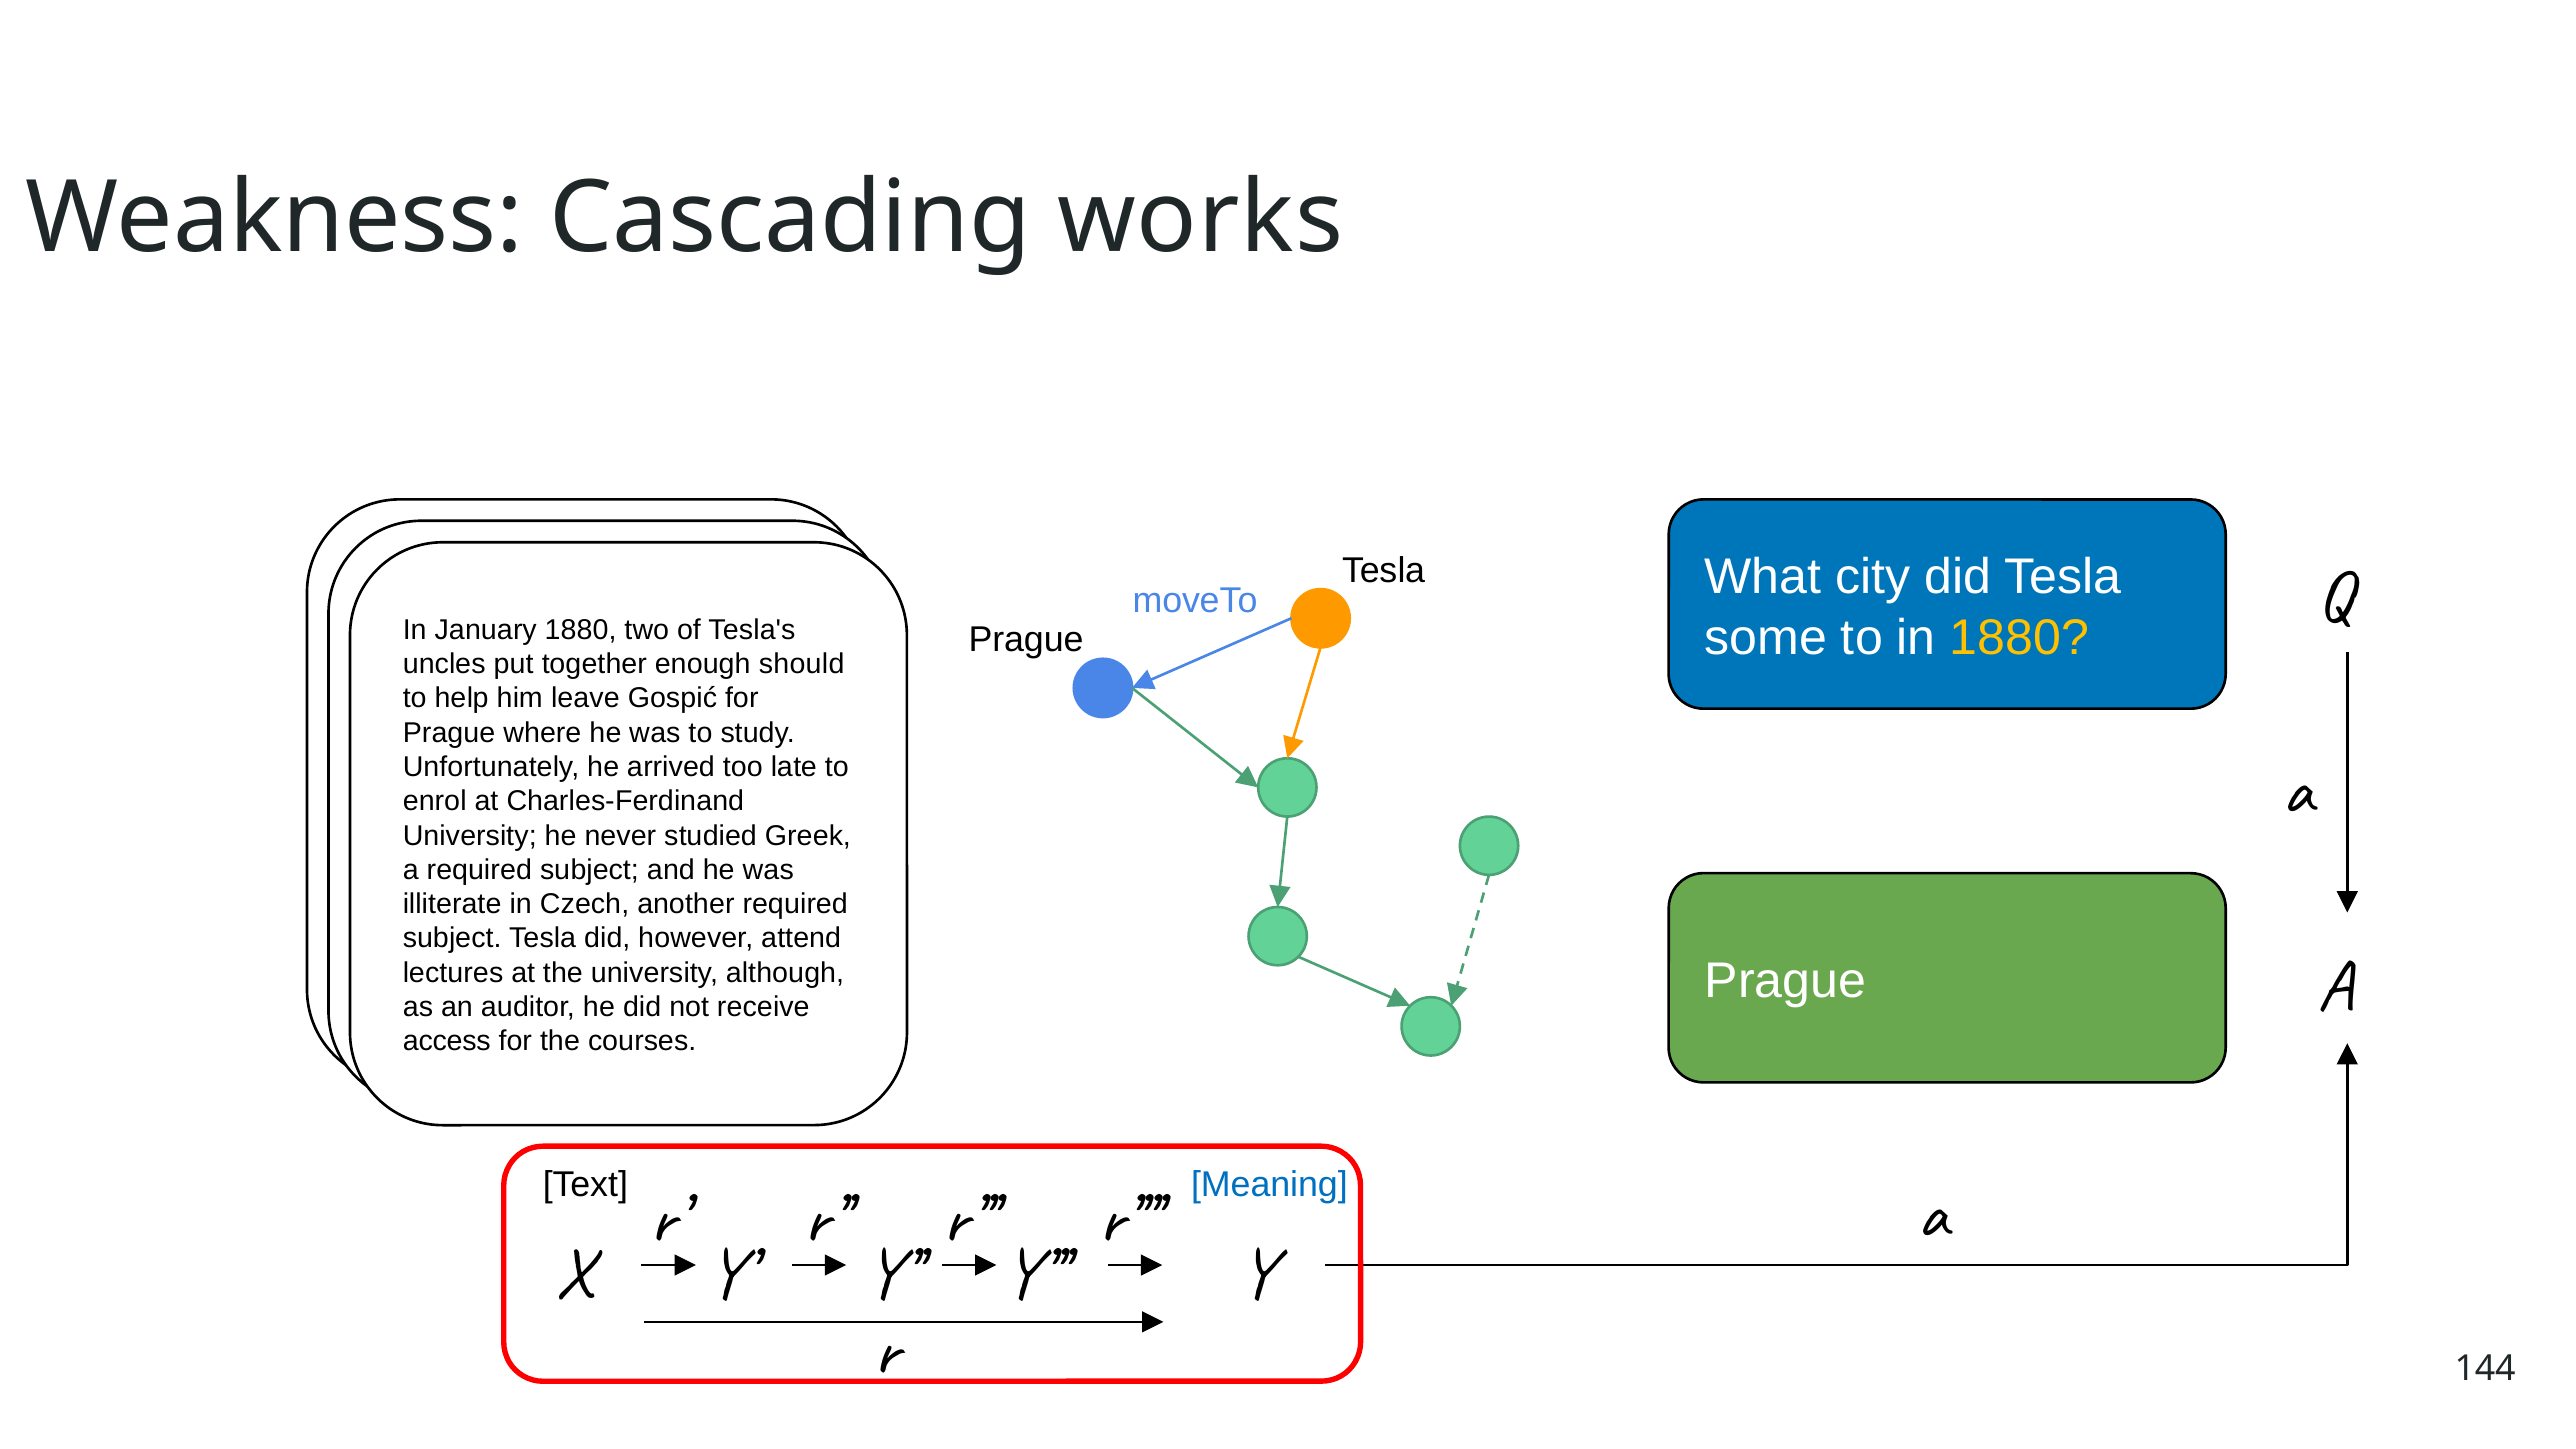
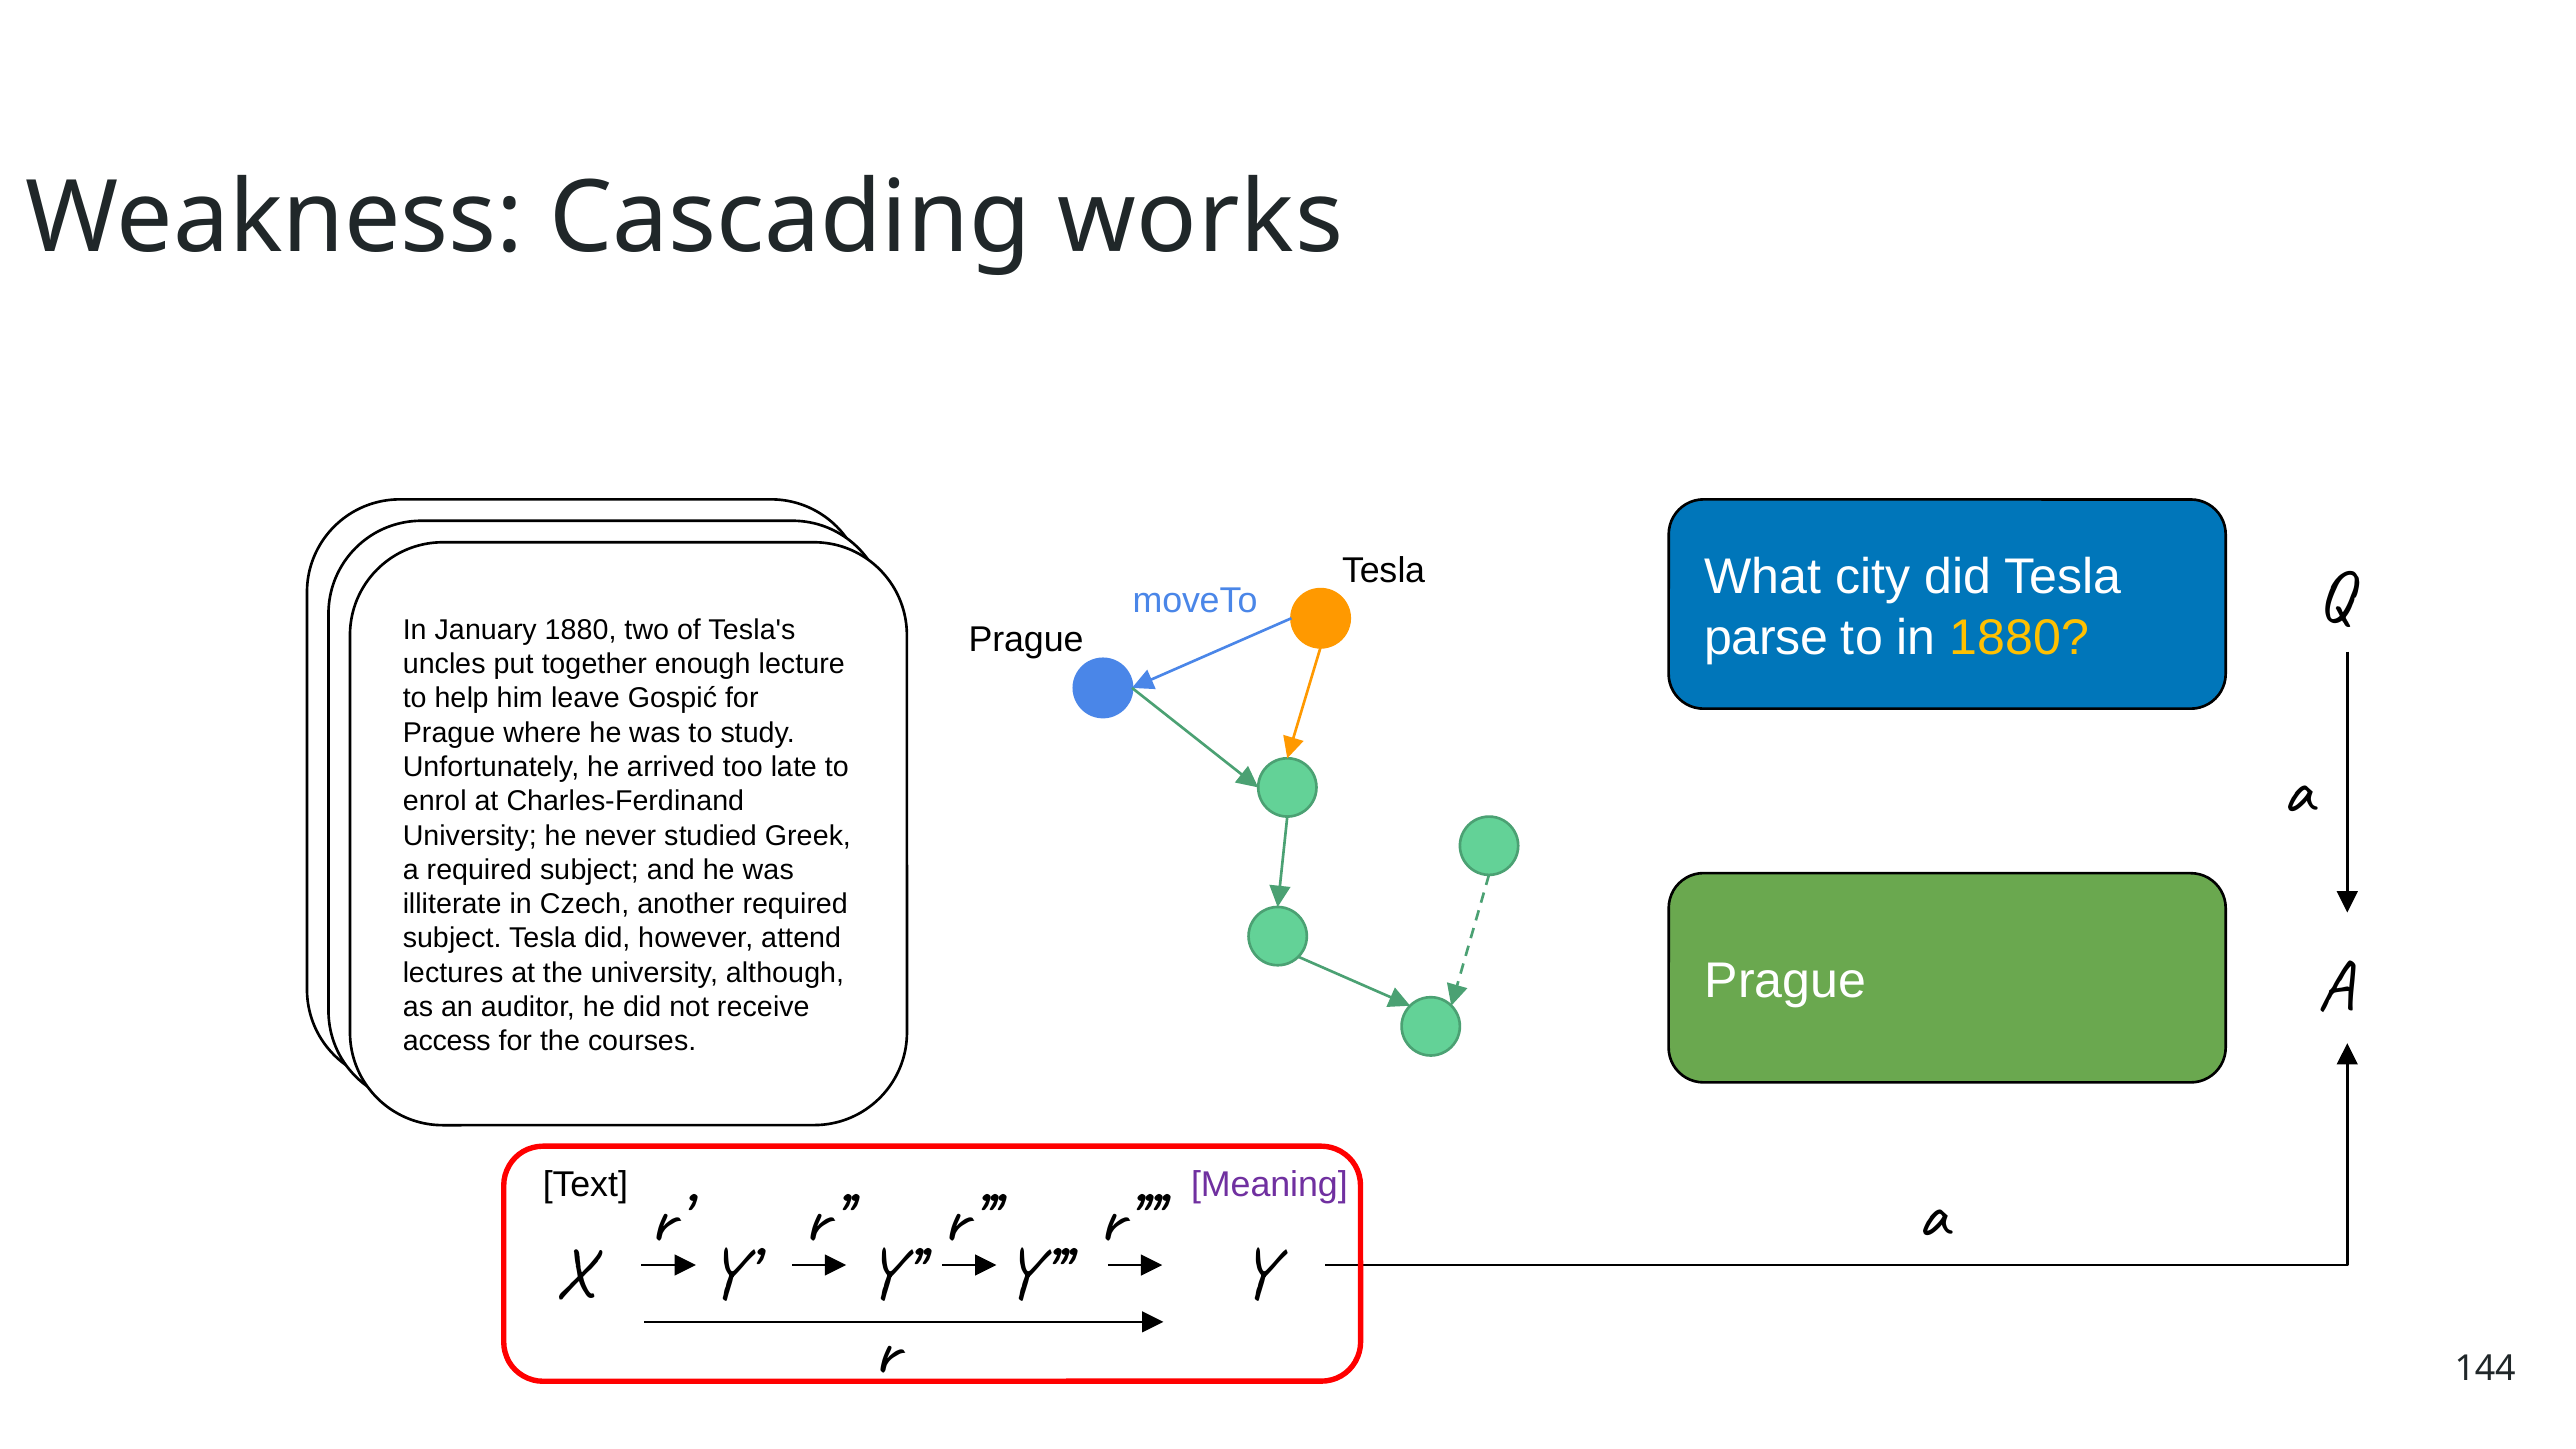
some: some -> parse (1766, 638)
should: should -> lecture (802, 664)
Meaning colour: blue -> purple (1269, 1185)
